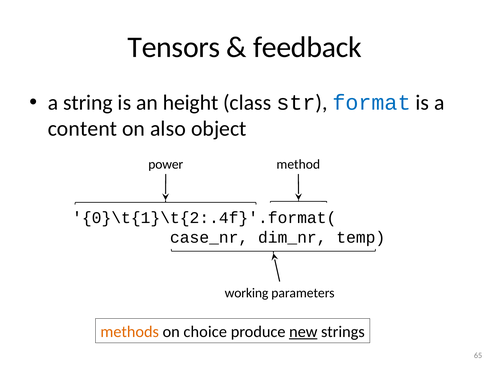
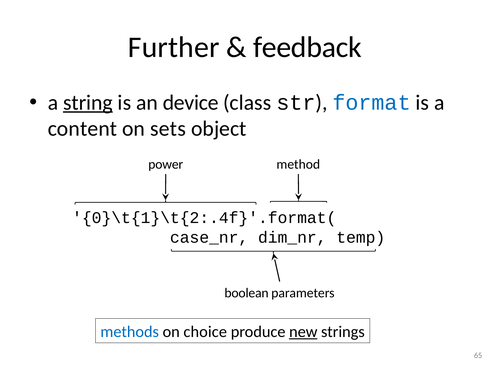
Tensors: Tensors -> Further (174, 47)
string underline: none -> present (88, 103)
height: height -> device (191, 103)
also: also -> sets (168, 129)
working: working -> boolean (247, 293)
methods colour: orange -> blue (130, 331)
